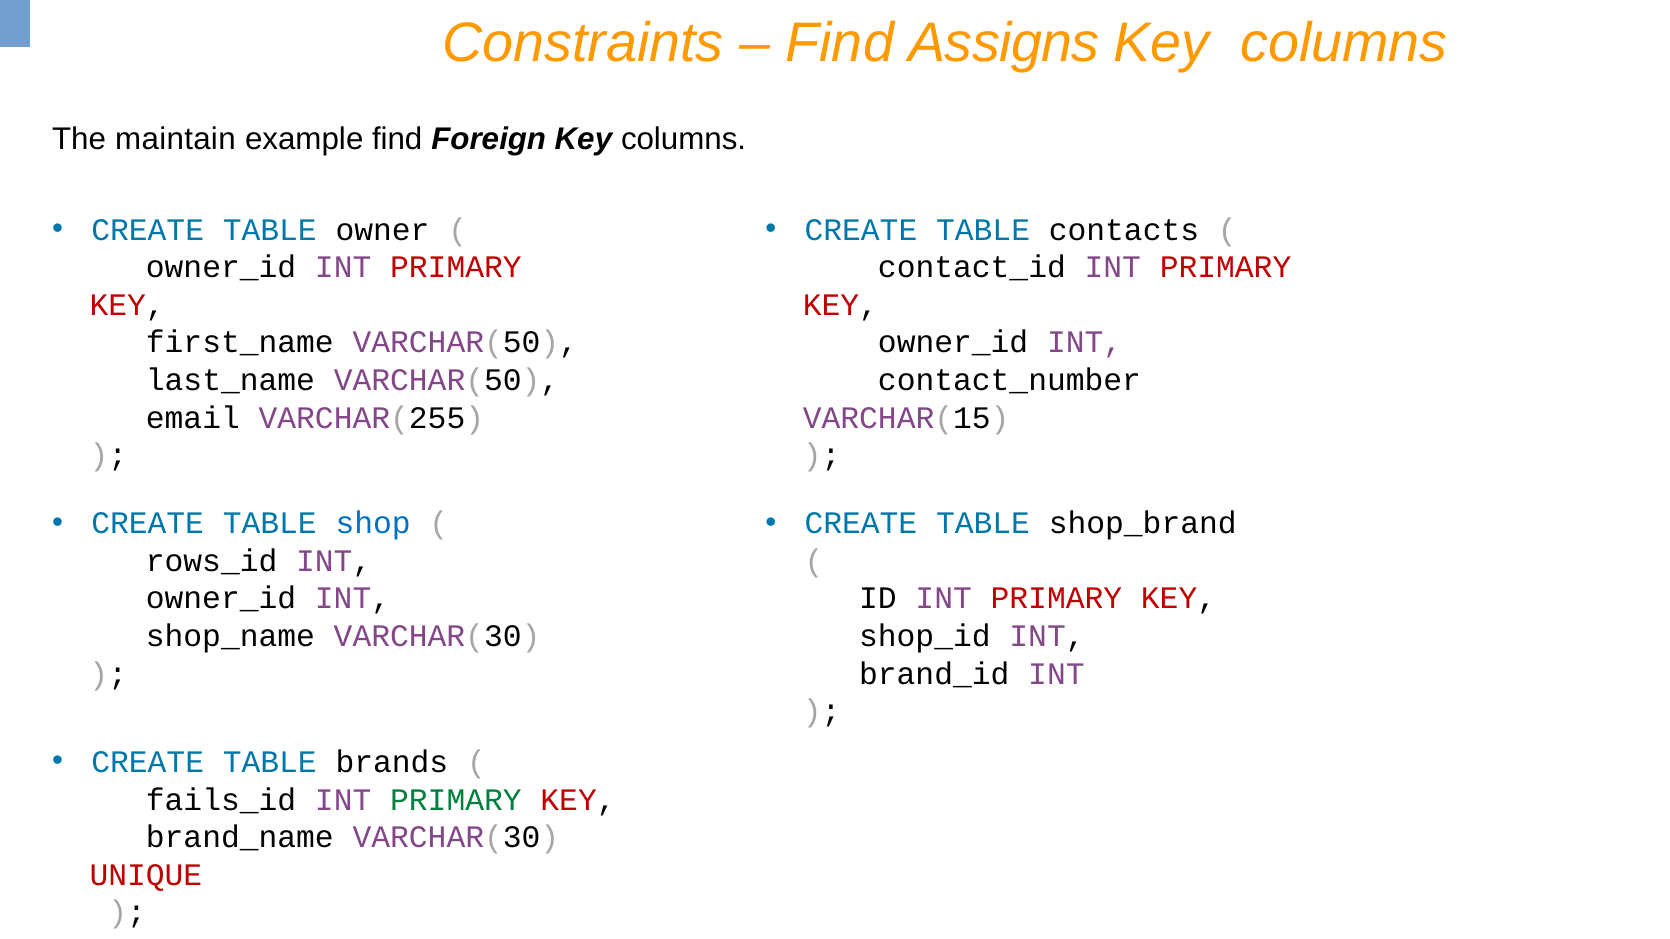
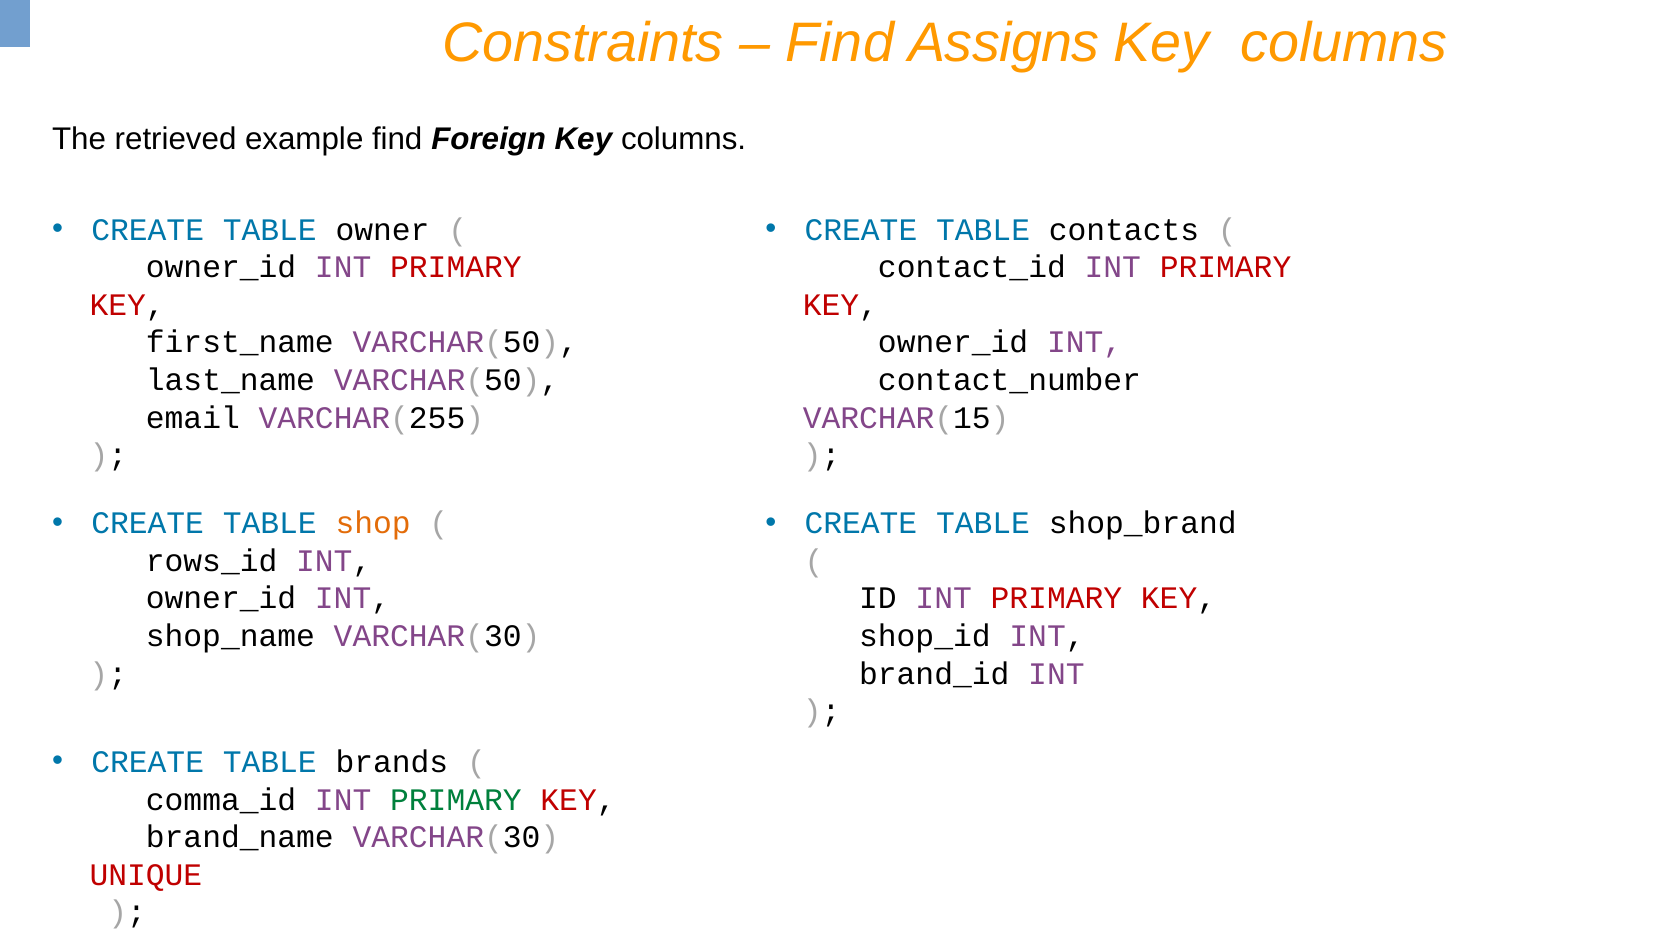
maintain: maintain -> retrieved (176, 139)
shop colour: blue -> orange (373, 524)
fails_id: fails_id -> comma_id (221, 800)
